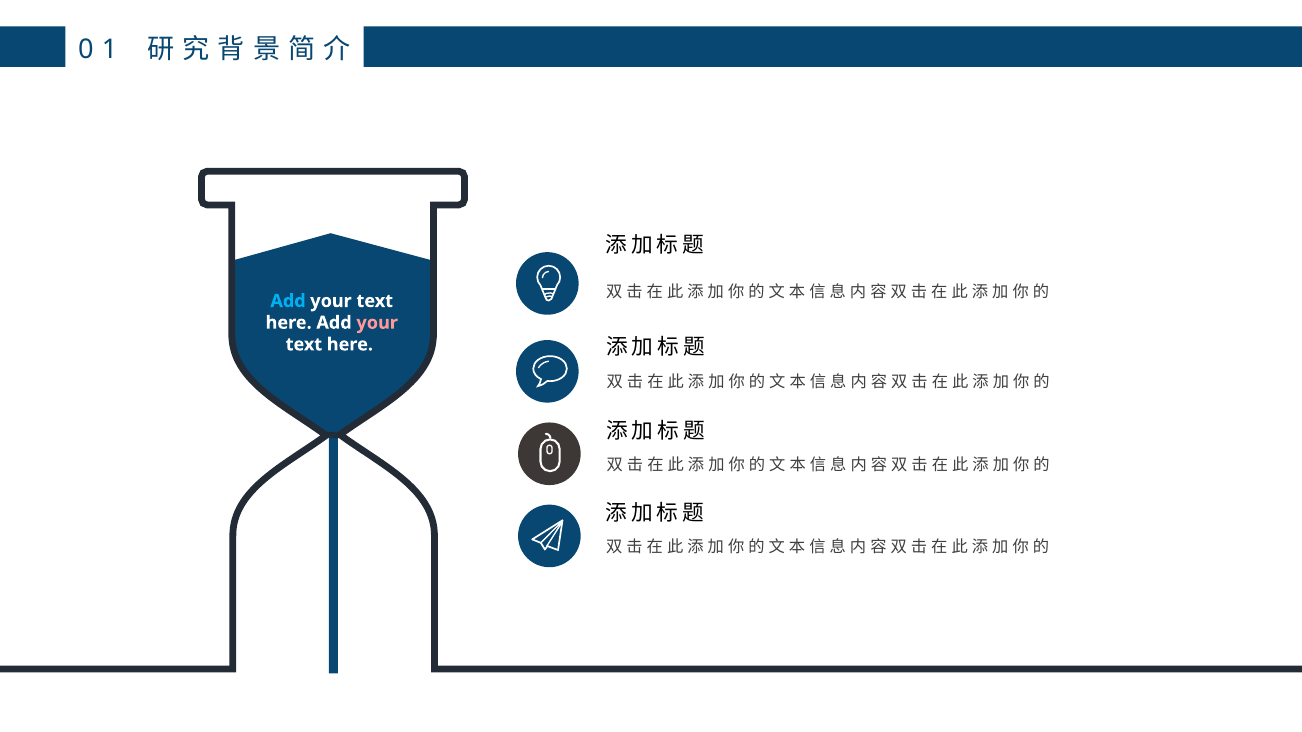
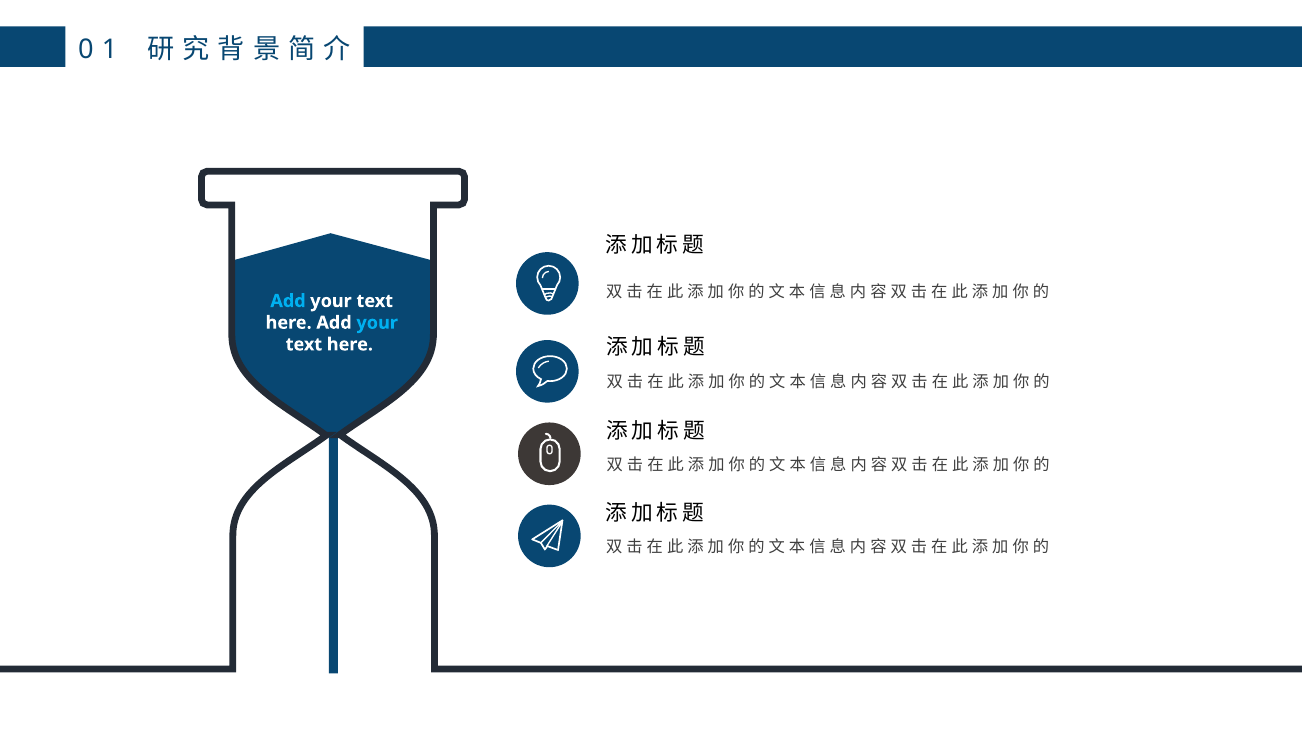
your colour: pink -> light blue (377, 323)
